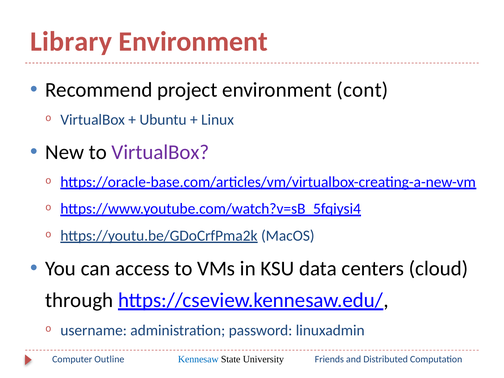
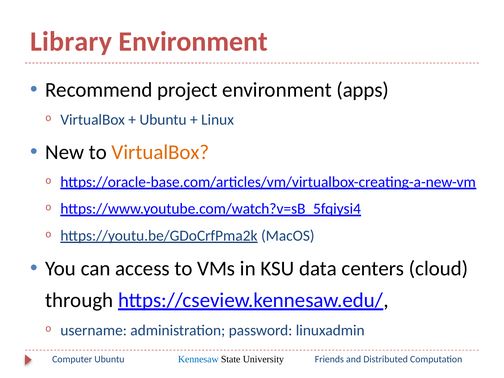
cont: cont -> apps (363, 90)
VirtualBox colour: purple -> orange (160, 152)
Computer Outline: Outline -> Ubuntu (109, 359)
